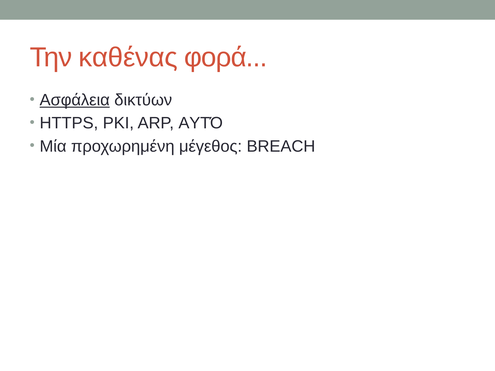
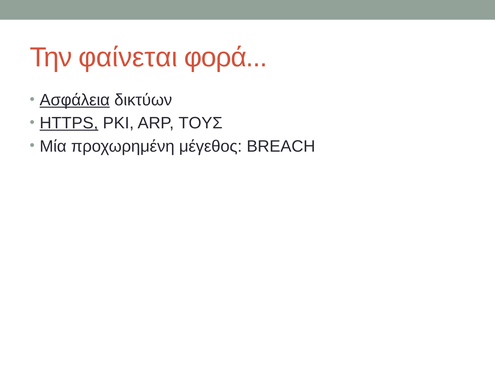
καθένας: καθένας -> φαίνεται (128, 58)
HTTPS underline: none -> present (69, 123)
ΑΥΤΌ: ΑΥΤΌ -> ΤΟΥΣ (201, 123)
